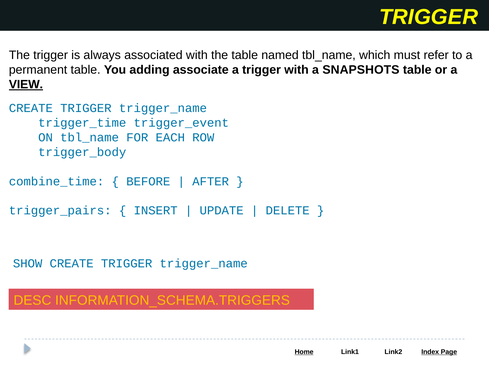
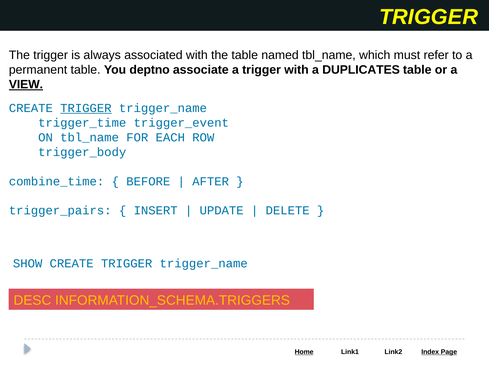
adding: adding -> deptno (150, 70)
SNAPSHOTS: SNAPSHOTS -> DUPLICATES (361, 70)
TRIGGER underline: none -> present (86, 108)
